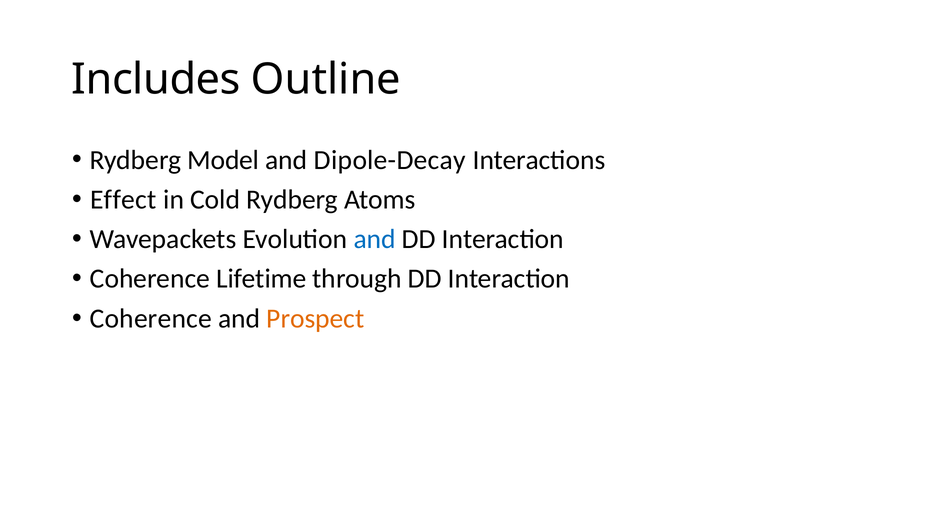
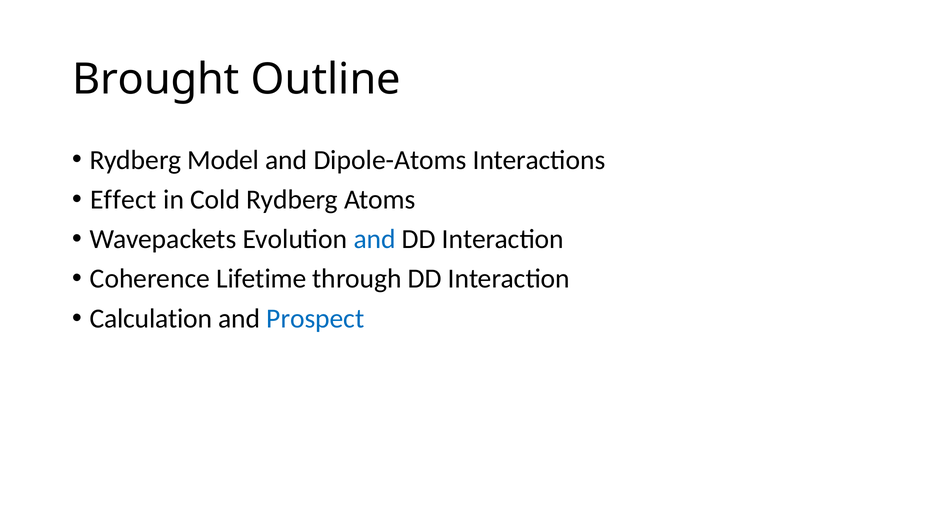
Includes: Includes -> Brought (156, 79)
Dipole-Decay: Dipole-Decay -> Dipole-Atoms (390, 160)
Coherence: Coherence -> Calculation (151, 319)
Prospect colour: orange -> blue (315, 319)
